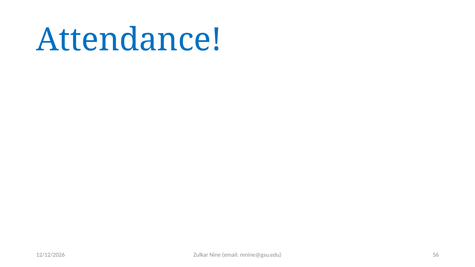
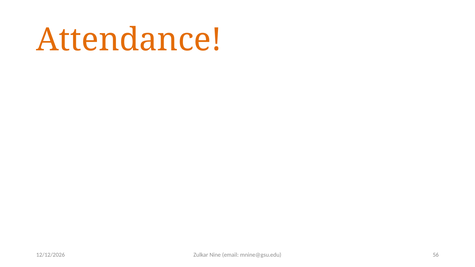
Attendance colour: blue -> orange (129, 40)
